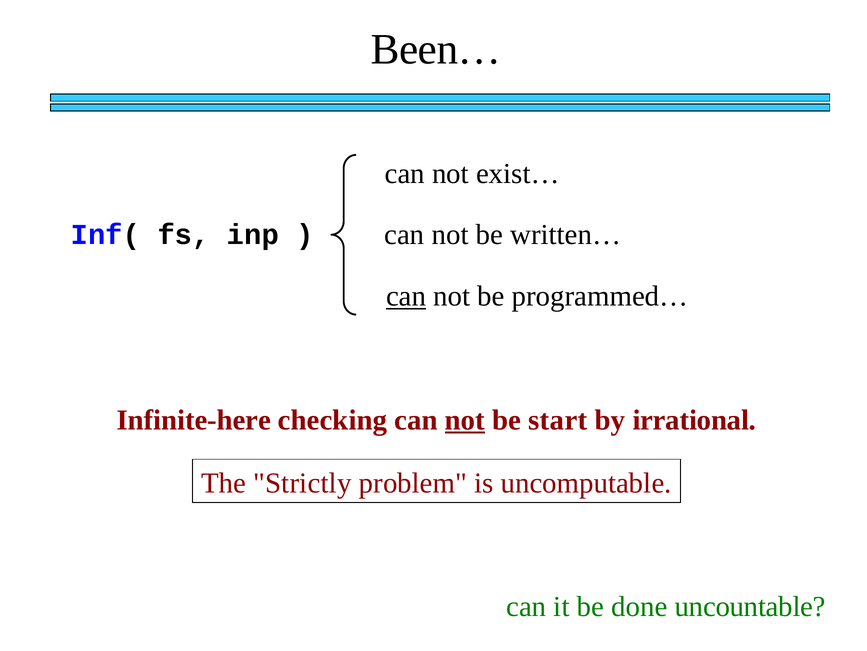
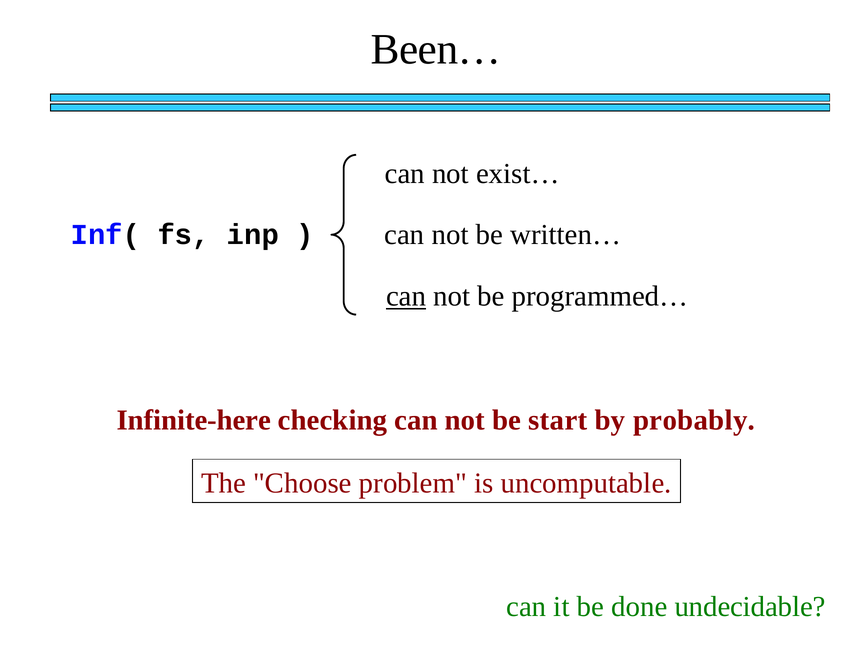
not underline: present -> none (465, 419)
irrational: irrational -> probably (694, 419)
Strictly: Strictly -> Choose (302, 482)
uncountable: uncountable -> undecidable (750, 606)
